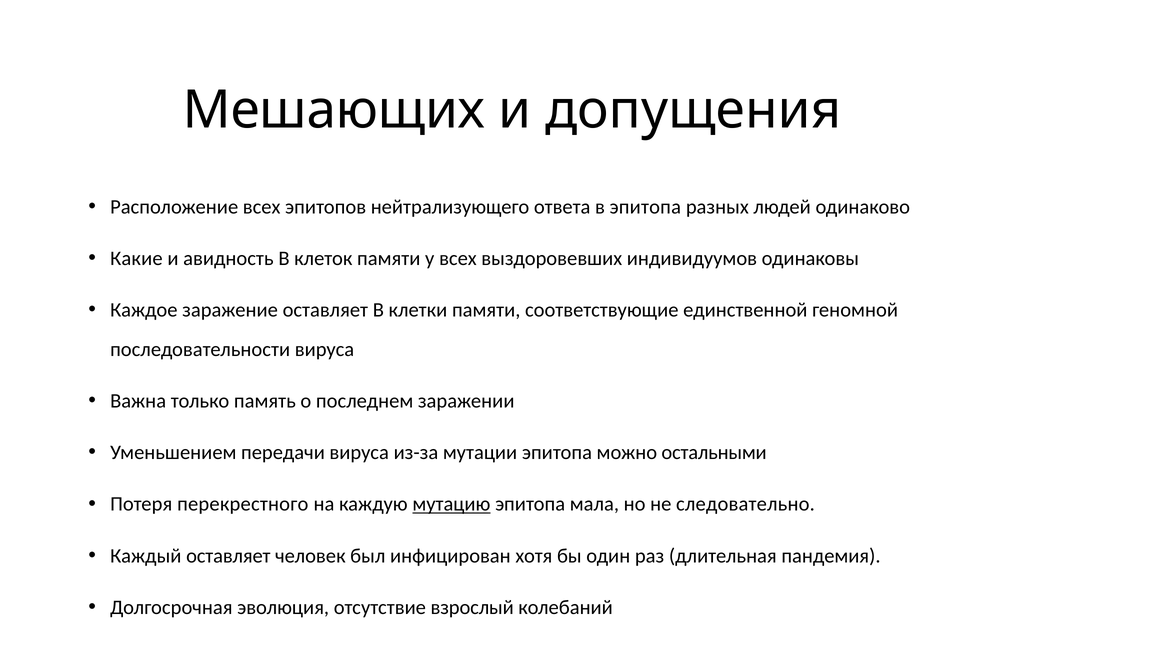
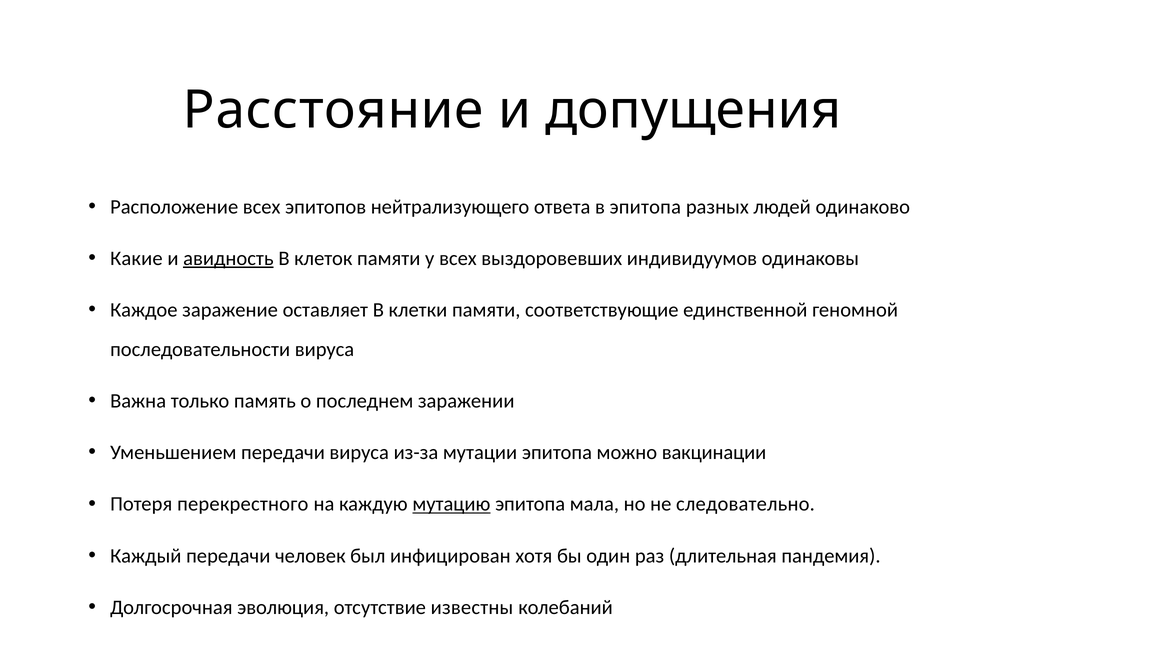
Мешающих: Мешающих -> Расстояние (333, 110)
авидность underline: none -> present (228, 258)
остальными: остальными -> вакцинации (714, 452)
Каждый оставляет: оставляет -> передачи (228, 555)
взрослый: взрослый -> известны (472, 607)
